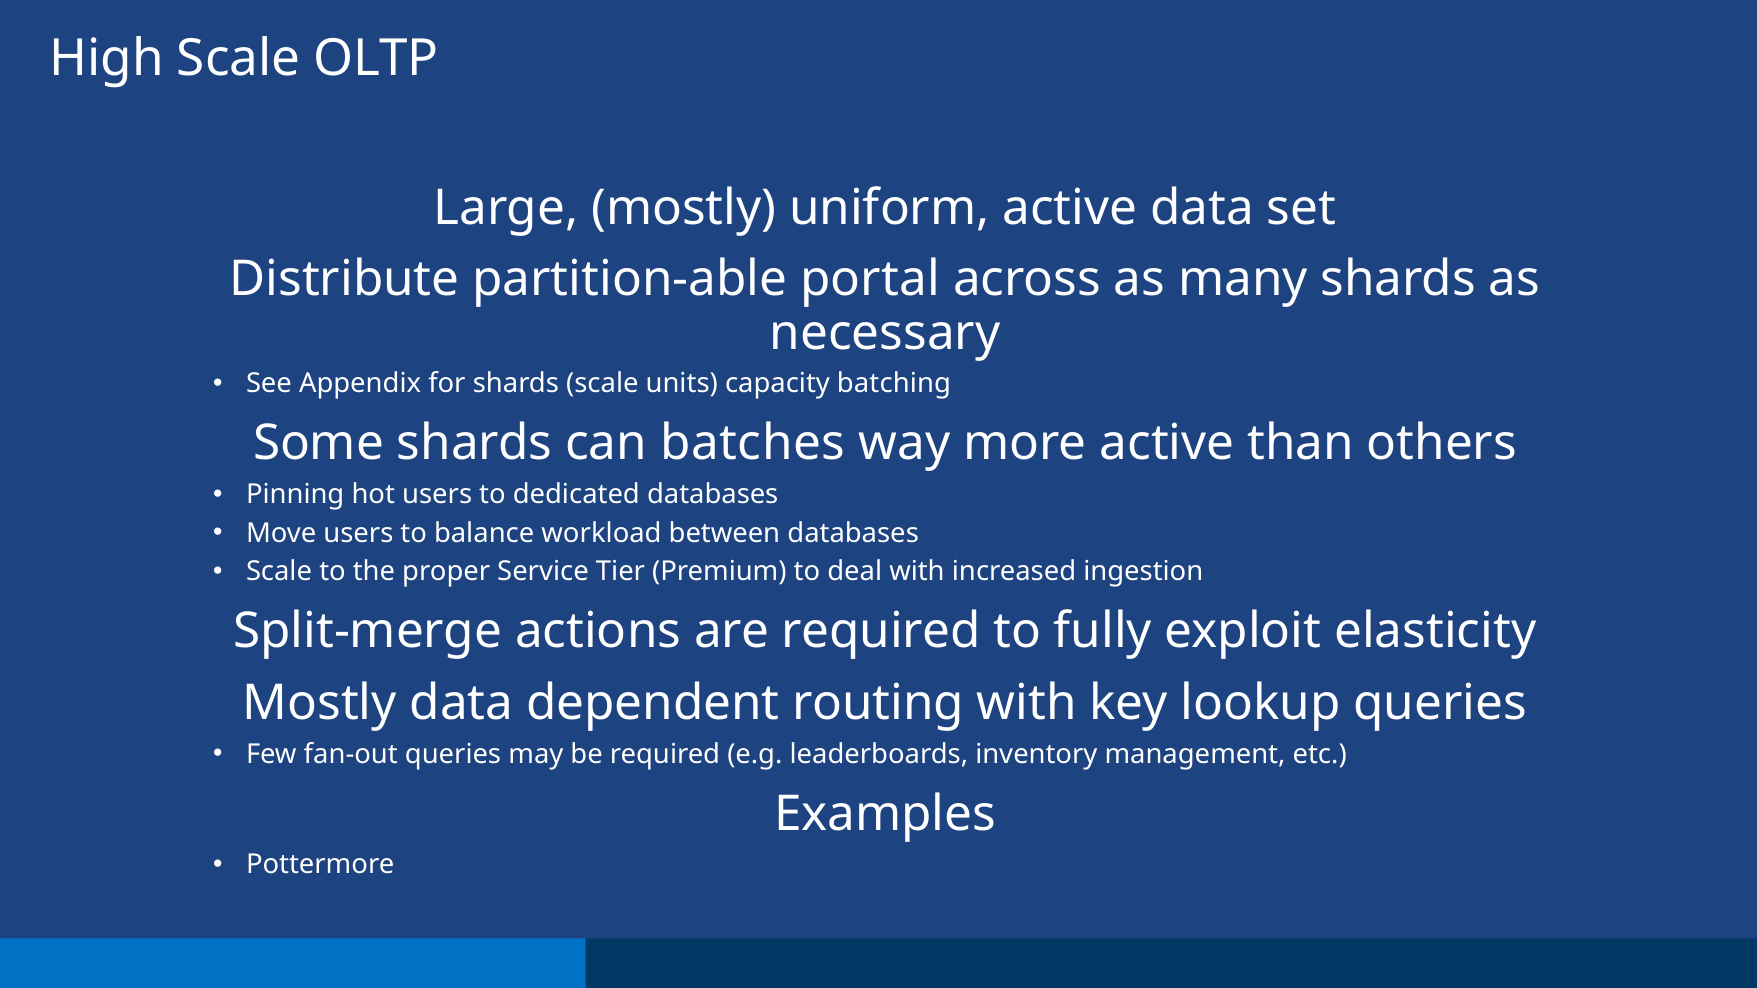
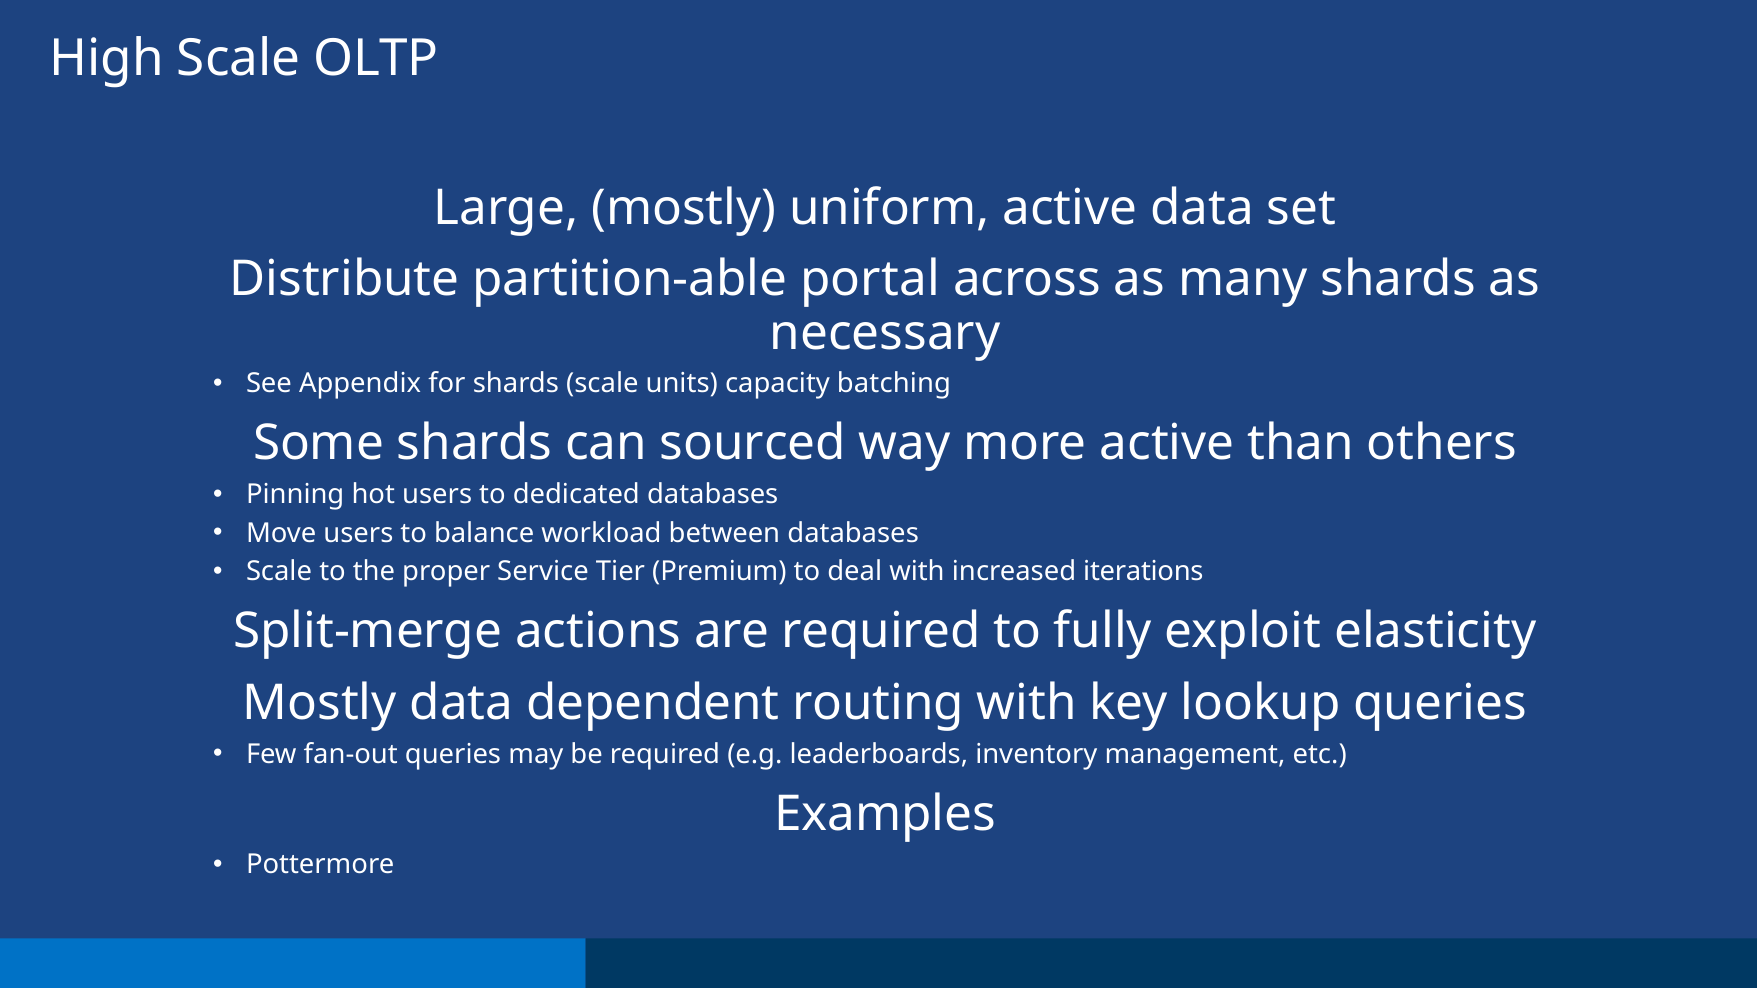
batches: batches -> sourced (753, 444)
ingestion: ingestion -> iterations (1143, 572)
